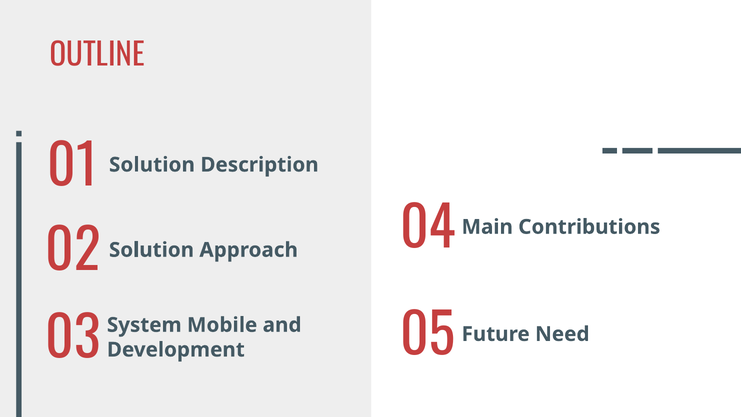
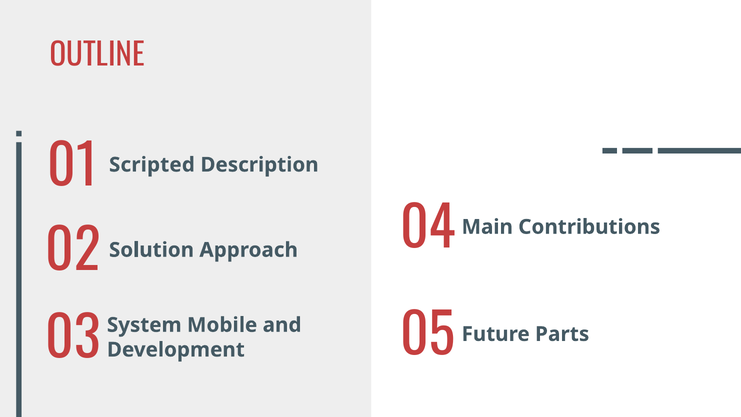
01 Solution: Solution -> Scripted (152, 165)
Need: Need -> Parts (562, 334)
